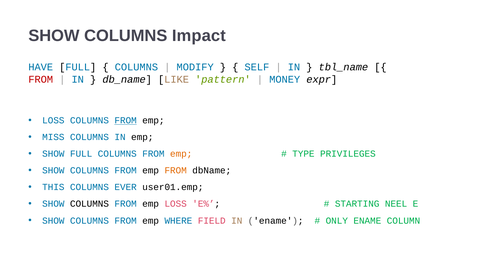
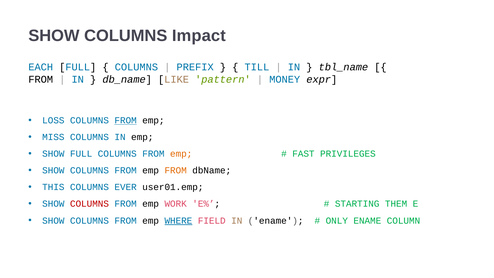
HAVE: HAVE -> EACH (41, 67)
MODIFY: MODIFY -> PREFIX (195, 67)
SELF: SELF -> TILL (257, 67)
FROM colour: red -> black (41, 79)
TYPE: TYPE -> FAST (303, 154)
COLUMNS colour: black -> red (89, 204)
emp LOSS: LOSS -> WORK (176, 204)
NEEL: NEEL -> THEM (396, 204)
WHERE underline: none -> present (178, 221)
